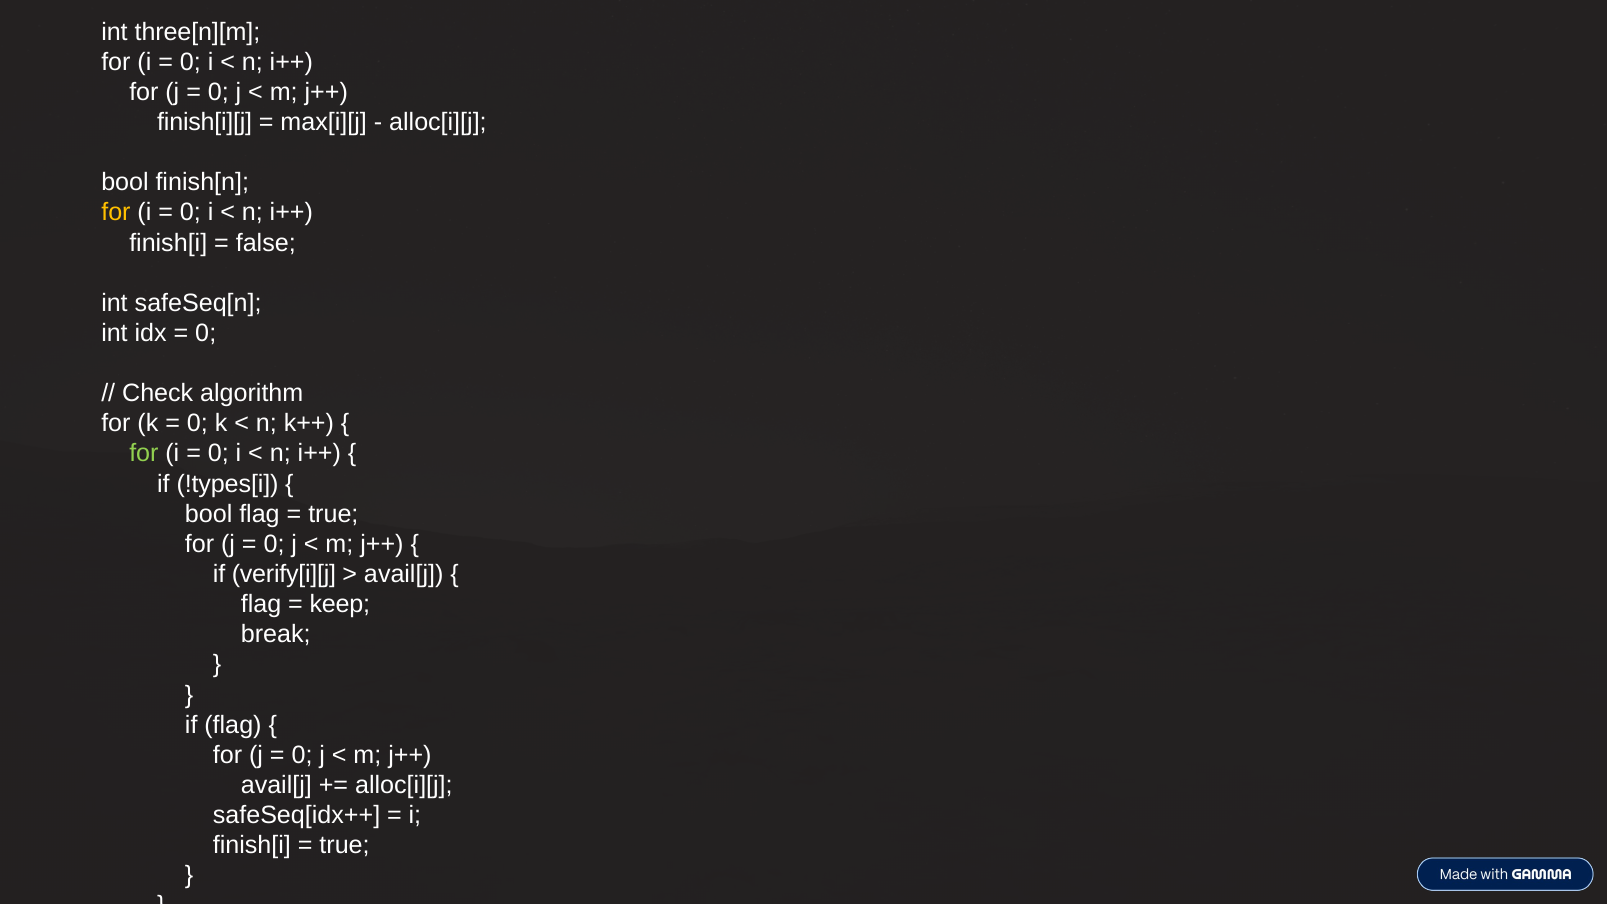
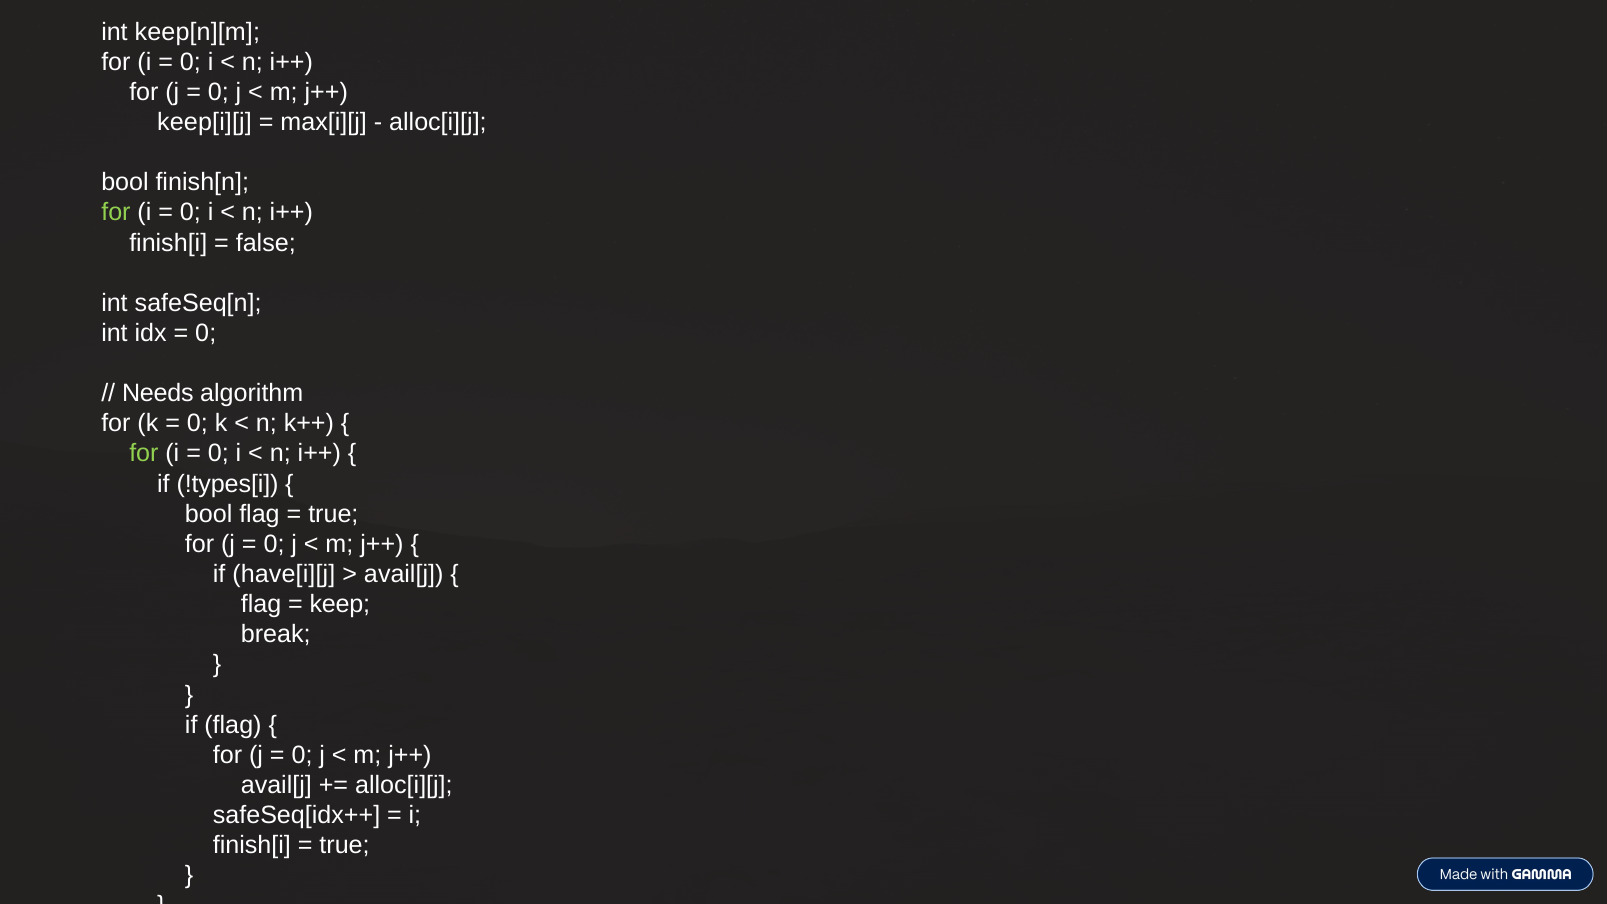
three[n][m: three[n][m -> keep[n][m (197, 32)
finish[i][j: finish[i][j -> keep[i][j (205, 122)
for colour: yellow -> light green (116, 213)
Check: Check -> Needs (158, 393)
verify[i][j: verify[i][j -> have[i][j (284, 574)
